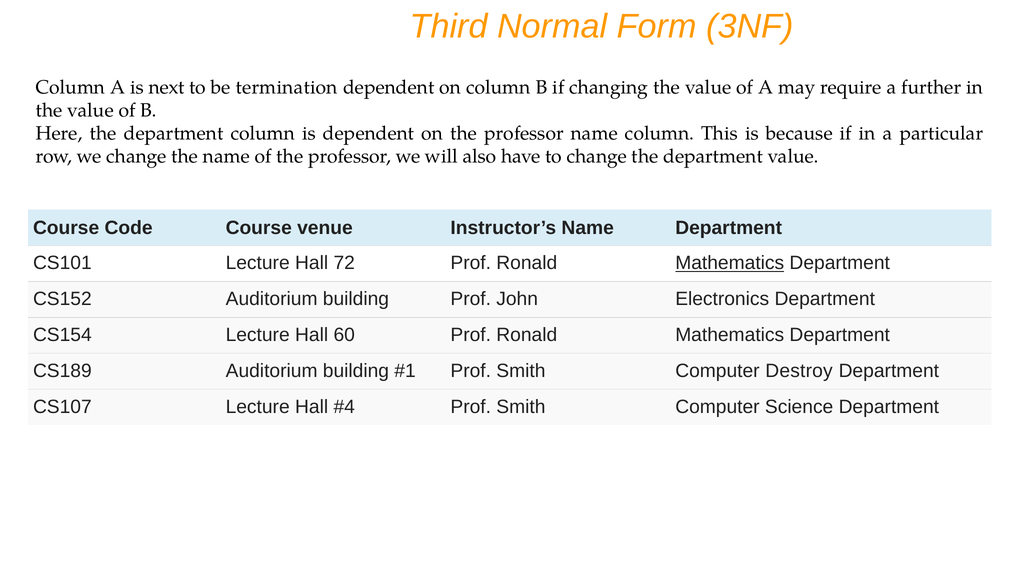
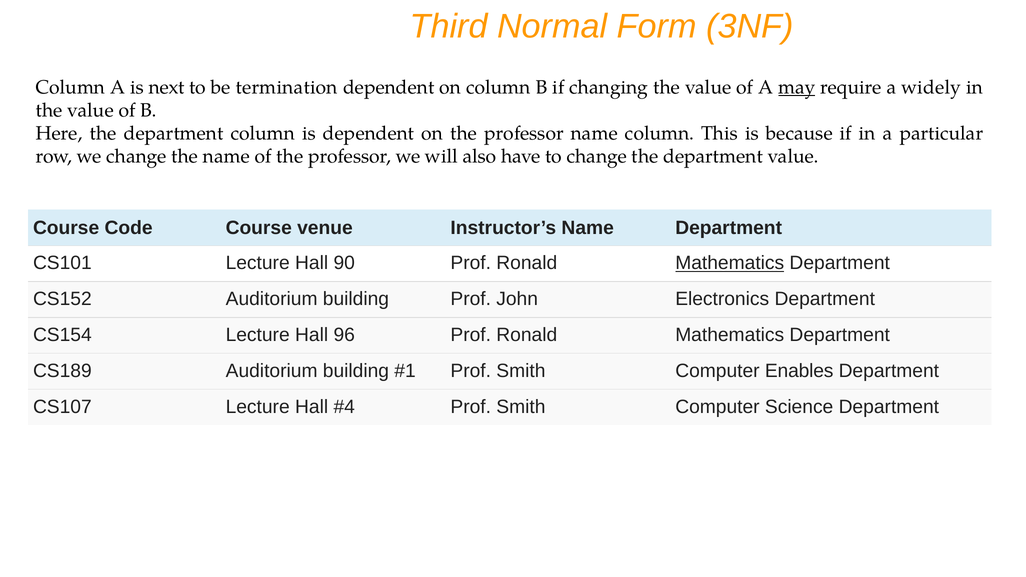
may underline: none -> present (797, 87)
further: further -> widely (931, 87)
72: 72 -> 90 (344, 263)
60: 60 -> 96 (344, 335)
Destroy: Destroy -> Enables (799, 371)
